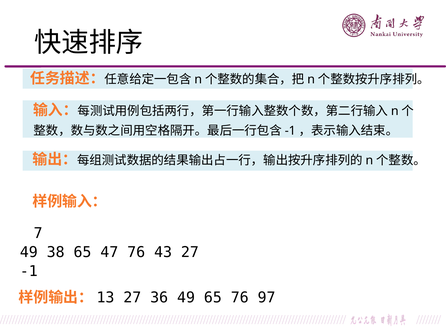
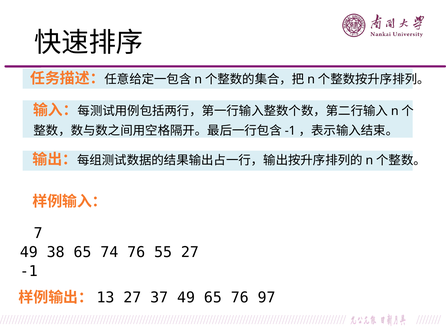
47: 47 -> 74 (109, 253)
43: 43 -> 55 (163, 253)
36: 36 -> 37 (159, 298)
